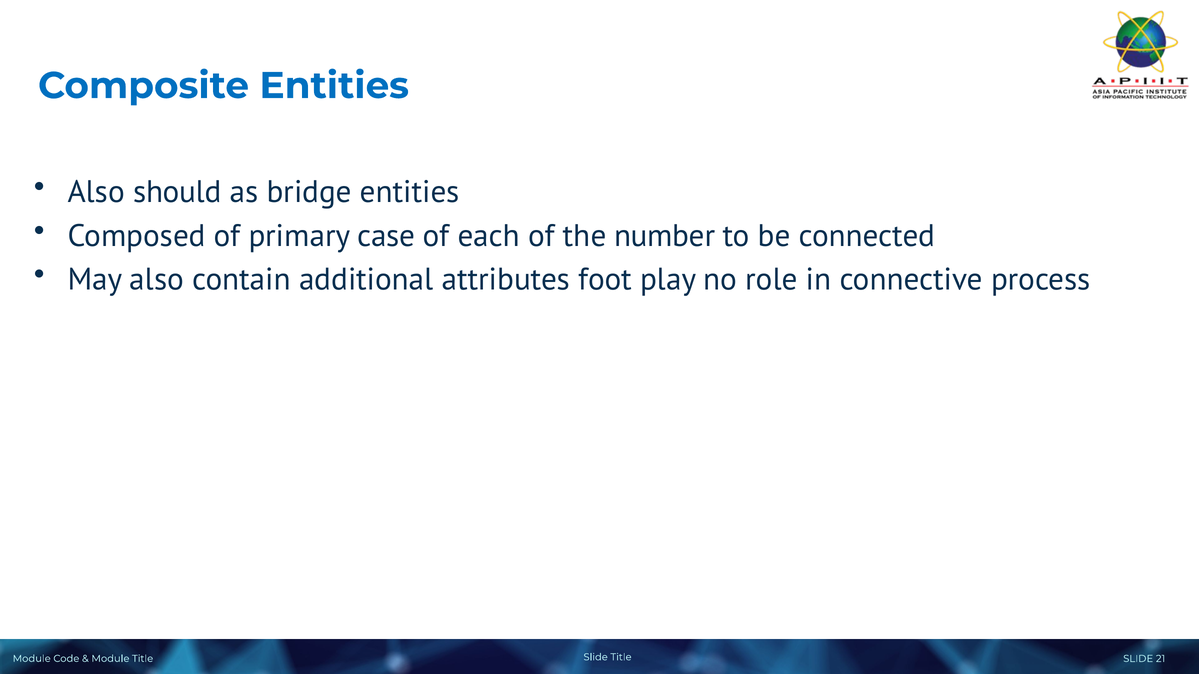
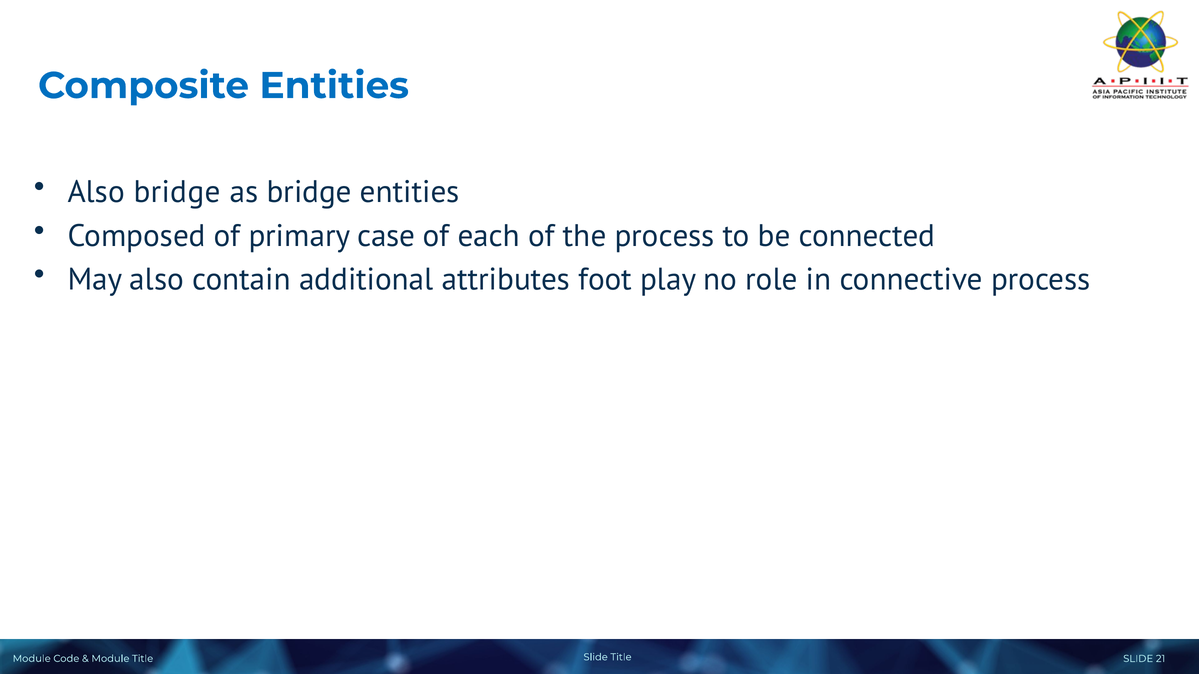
Also should: should -> bridge (177, 192)
the number: number -> process (665, 236)
